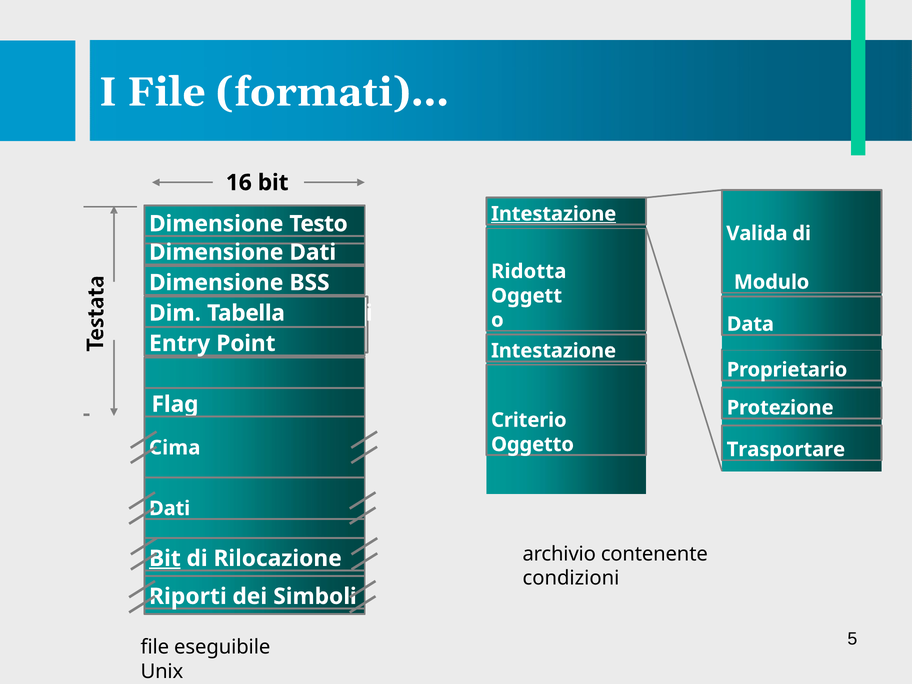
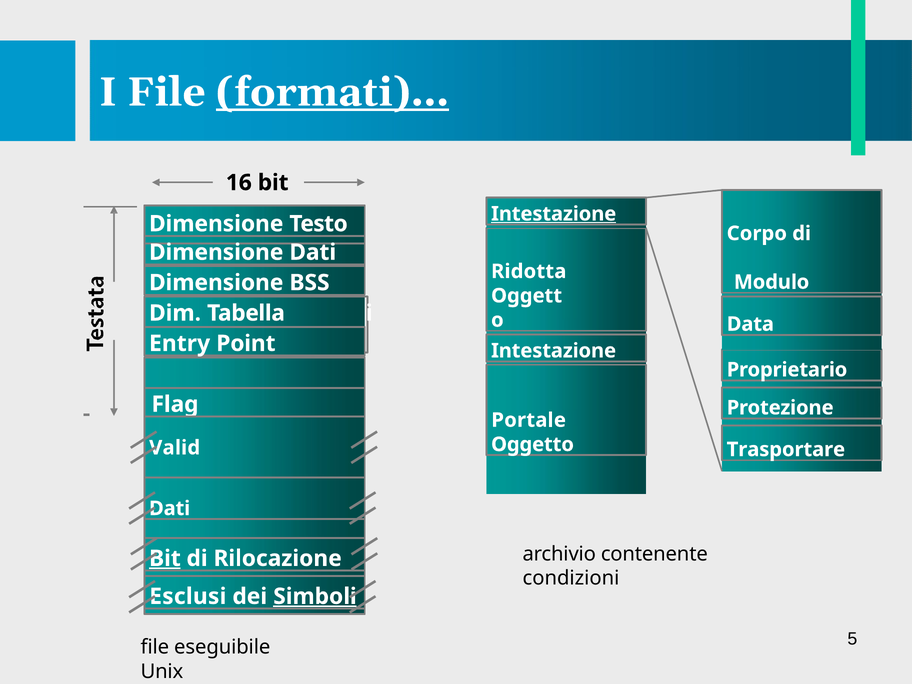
formati)… underline: none -> present (332, 92)
Valida: Valida -> Corpo (757, 233)
Criterio: Criterio -> Portale (529, 420)
Cima: Cima -> Valid (175, 448)
Riporti: Riporti -> Esclusi (188, 596)
Simboli underline: none -> present (315, 596)
